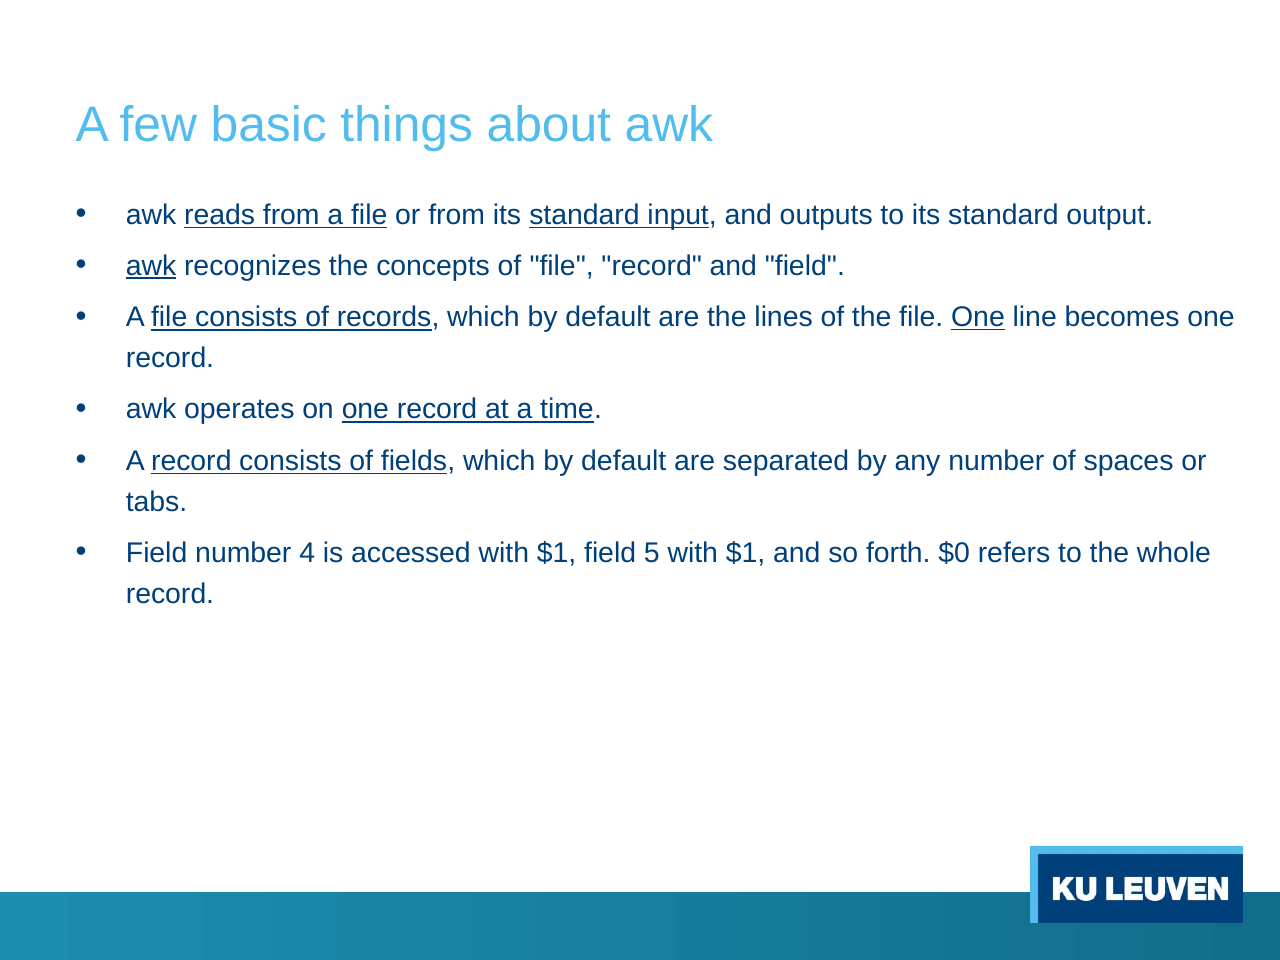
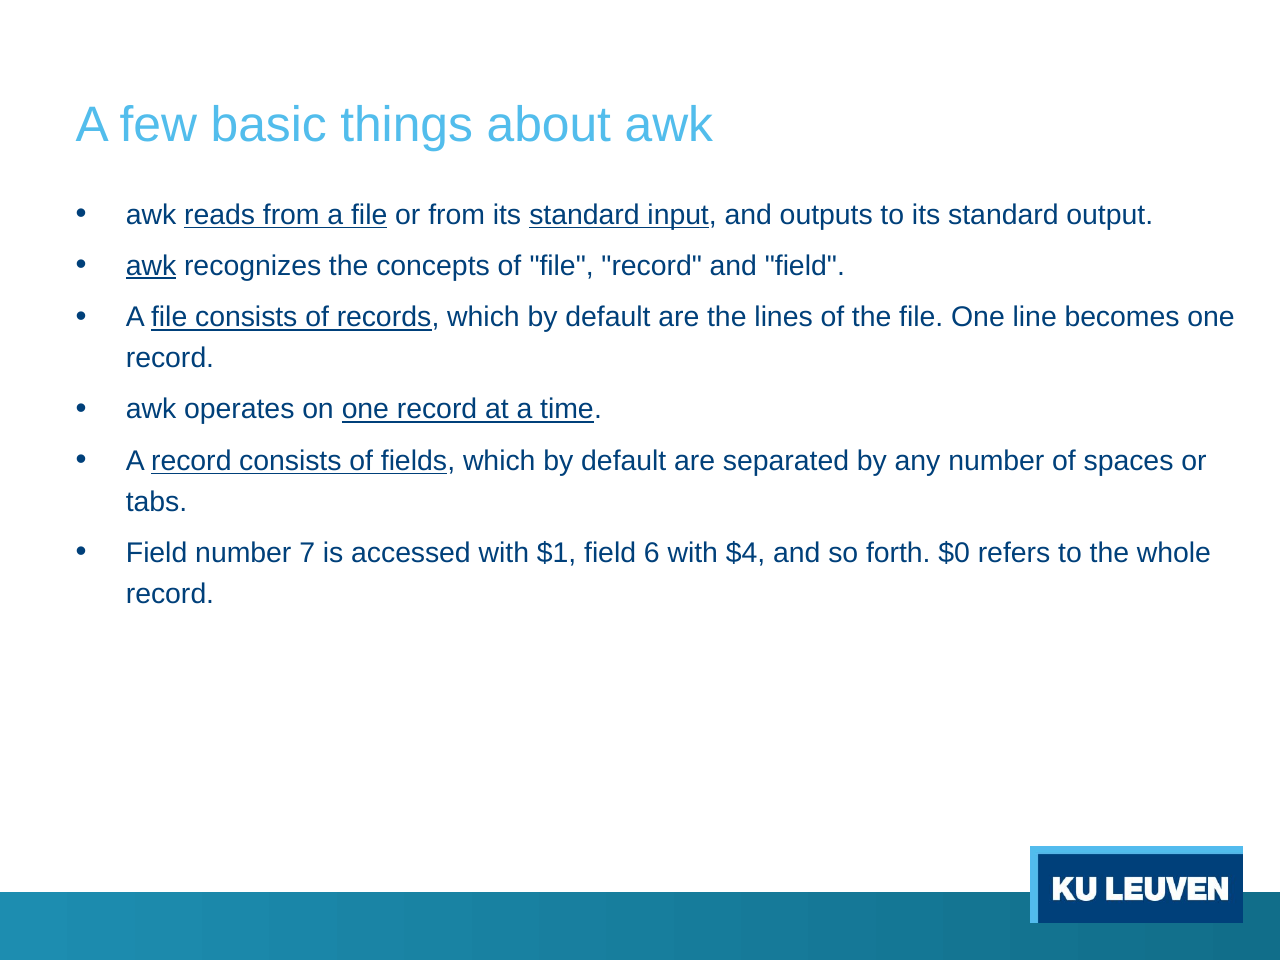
One underline: present -> none (978, 317)
4: 4 -> 7 (307, 553)
5: 5 -> 6 (652, 553)
$1: $1 -> $4 (746, 553)
